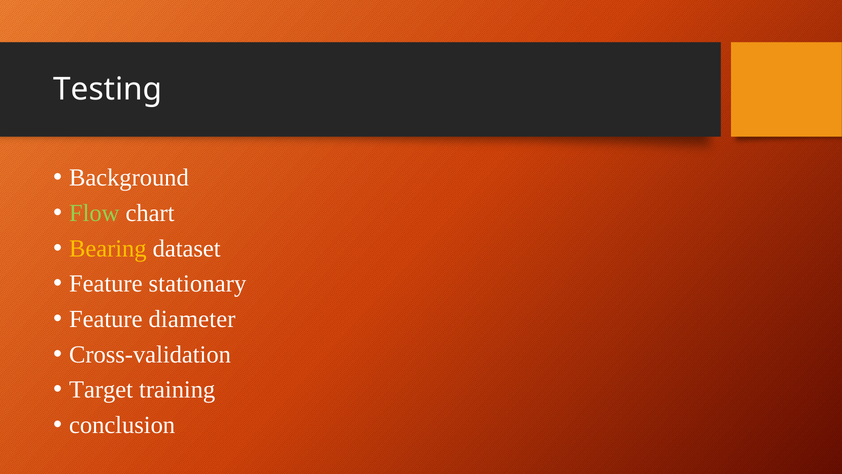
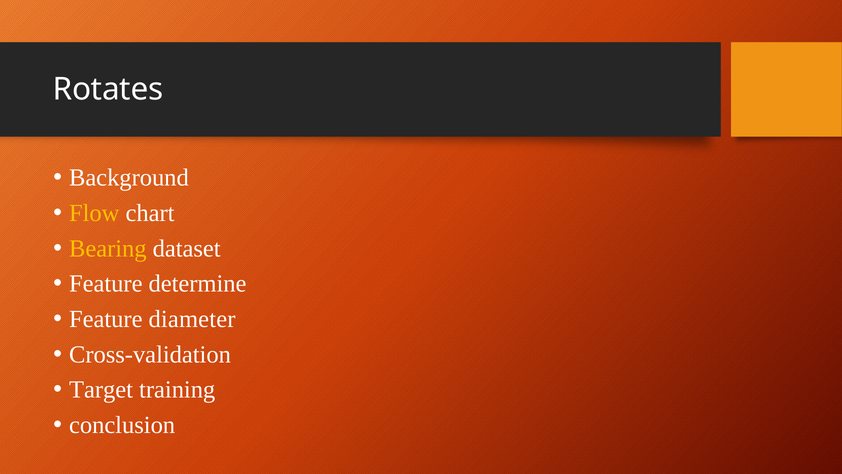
Testing: Testing -> Rotates (108, 89)
Flow colour: light green -> yellow (94, 213)
stationary: stationary -> determine (198, 284)
